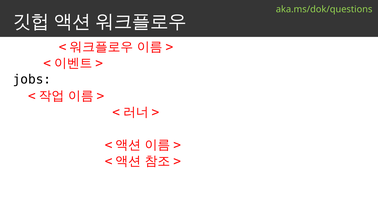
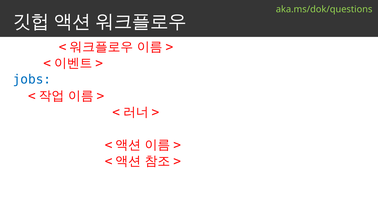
jobs colour: black -> blue (32, 79)
